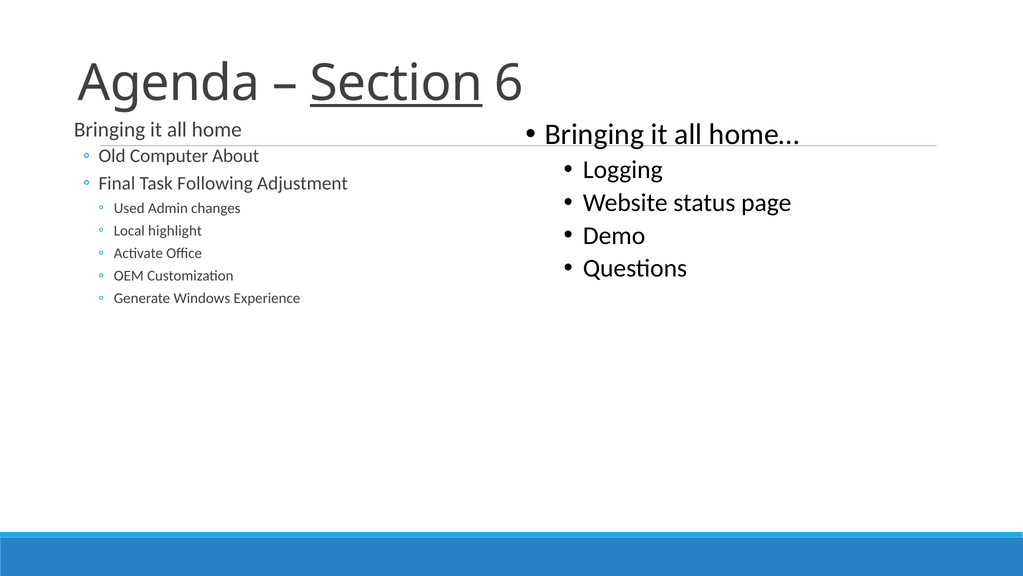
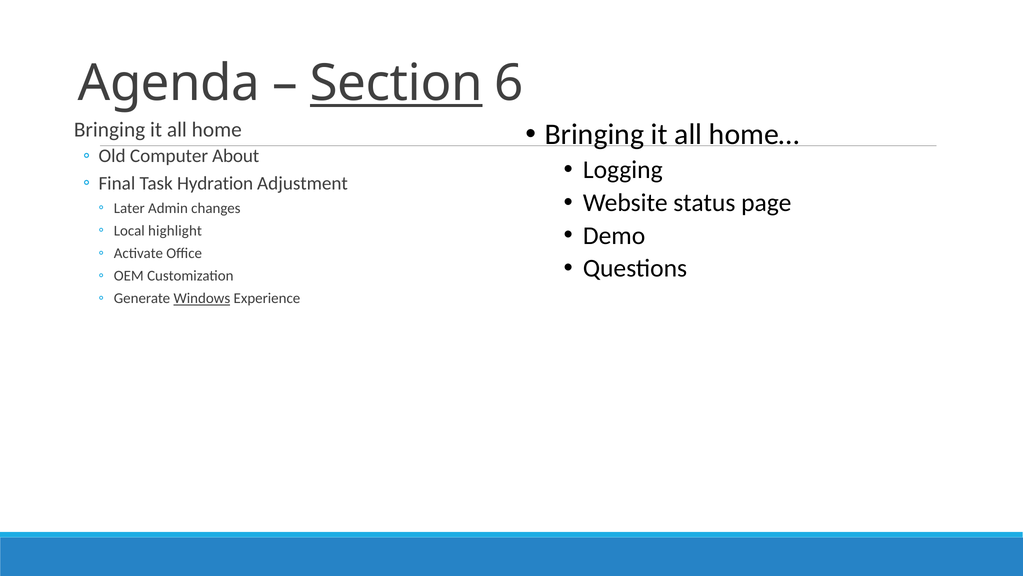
Following: Following -> Hydration (215, 183)
Used: Used -> Later (129, 208)
Windows underline: none -> present (202, 298)
